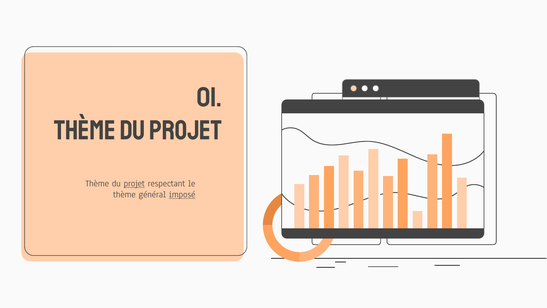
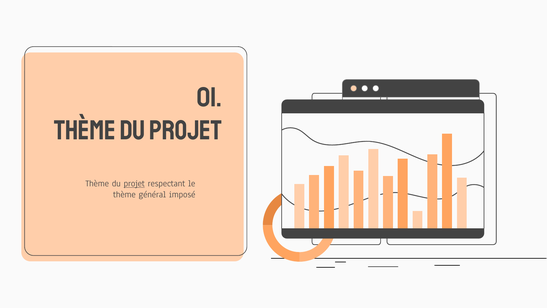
imposé underline: present -> none (182, 194)
